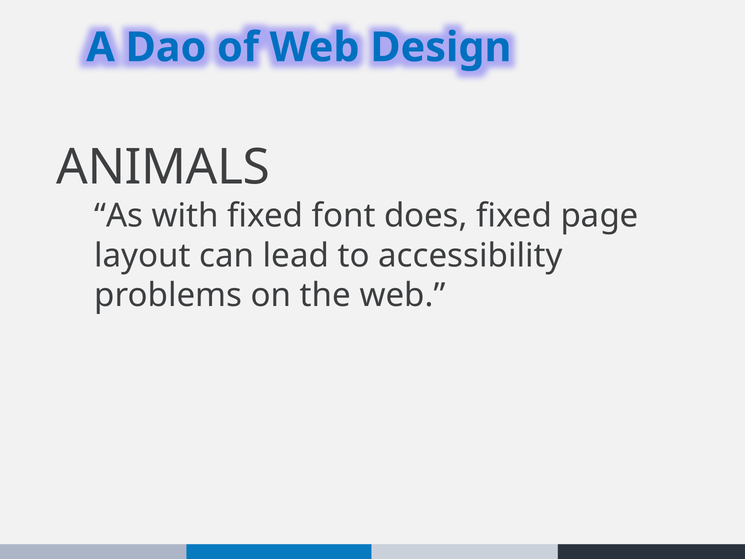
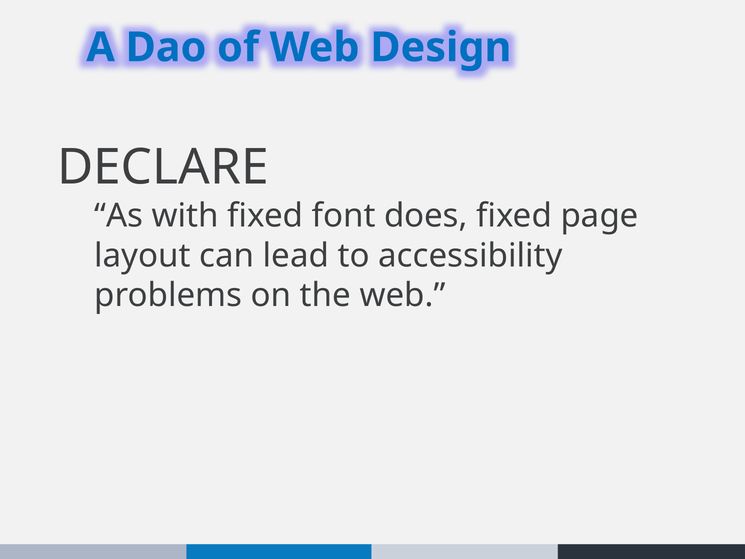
ANIMALS: ANIMALS -> DECLARE (163, 167)
